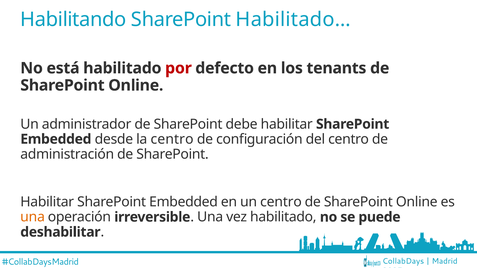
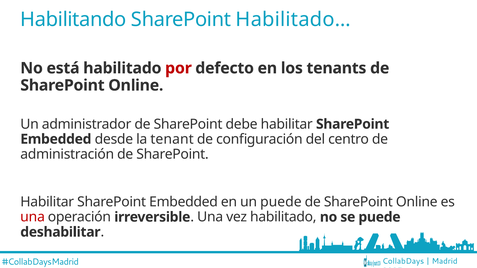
la centro: centro -> tenant (172, 139)
un centro: centro -> puede (281, 202)
una colour: orange -> red (33, 217)
